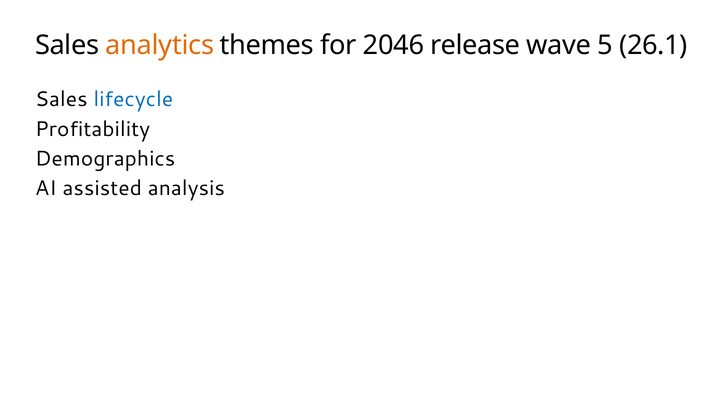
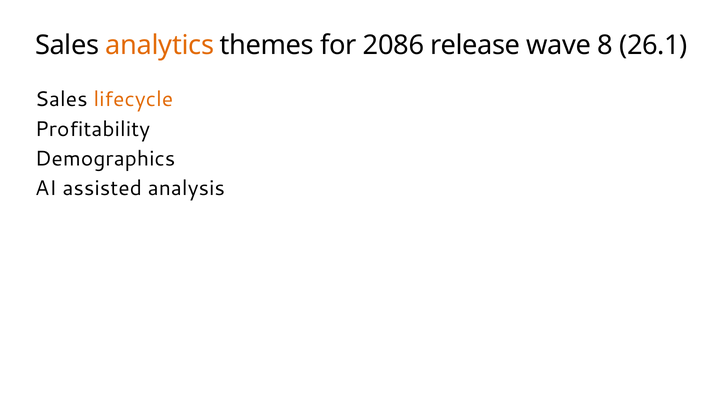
2046: 2046 -> 2086 (393, 45)
5: 5 -> 8 (605, 45)
lifecycle colour: blue -> orange (133, 100)
